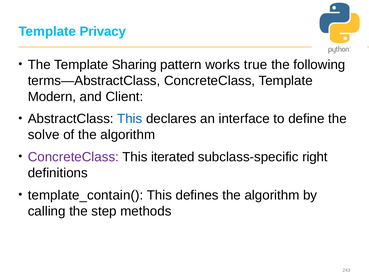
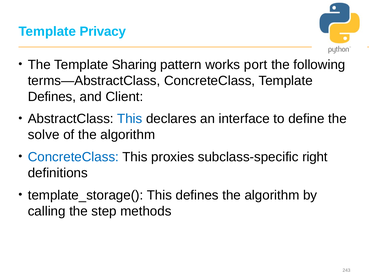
true: true -> port (256, 65)
Modern: Modern -> Defines (52, 97)
ConcreteClass colour: purple -> blue (73, 157)
iterated: iterated -> proxies (173, 157)
template_contain(: template_contain( -> template_storage( (86, 195)
